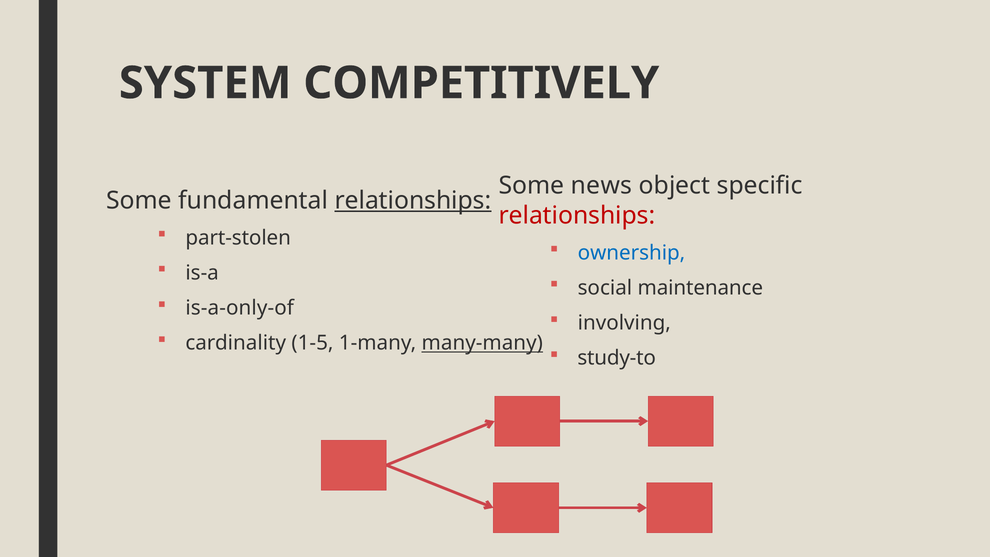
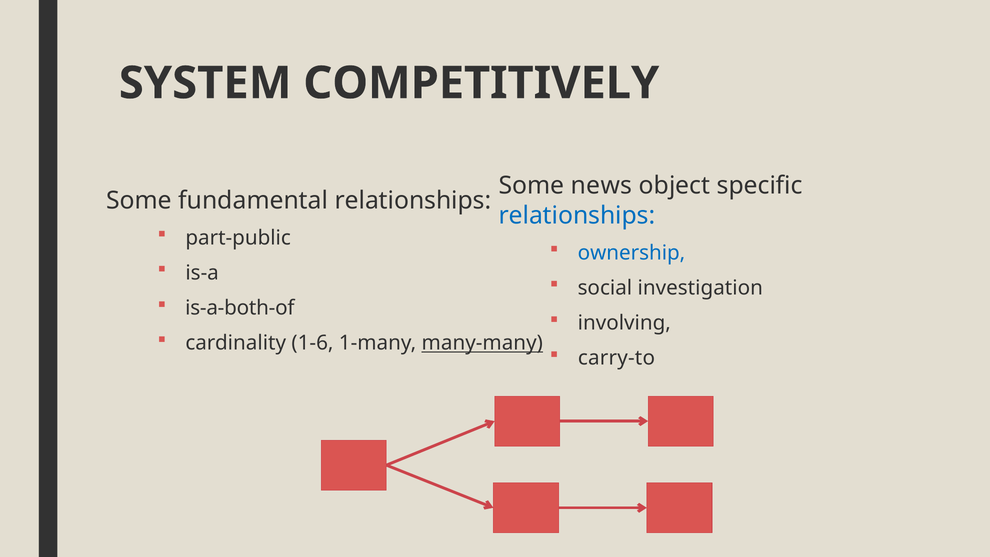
relationships underline: present -> none (413, 200)
relationships colour: red -> blue (577, 215)
part-stolen: part-stolen -> part-public (238, 238)
maintenance: maintenance -> investigation (700, 288)
is-a-only-of: is-a-only-of -> is-a-both-of (240, 308)
1-5: 1-5 -> 1-6 (312, 343)
study-to: study-to -> carry-to (616, 358)
